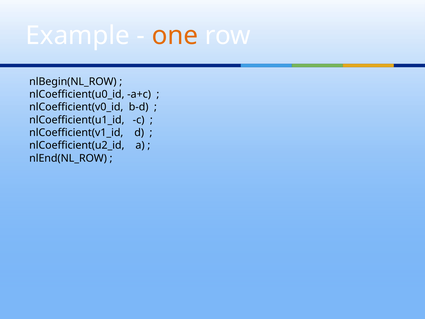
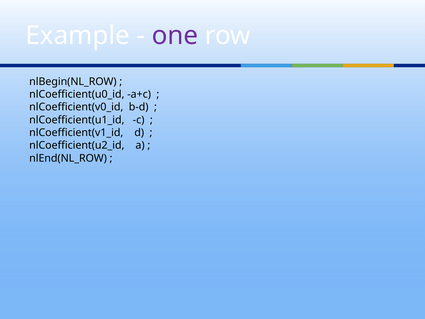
one colour: orange -> purple (175, 35)
